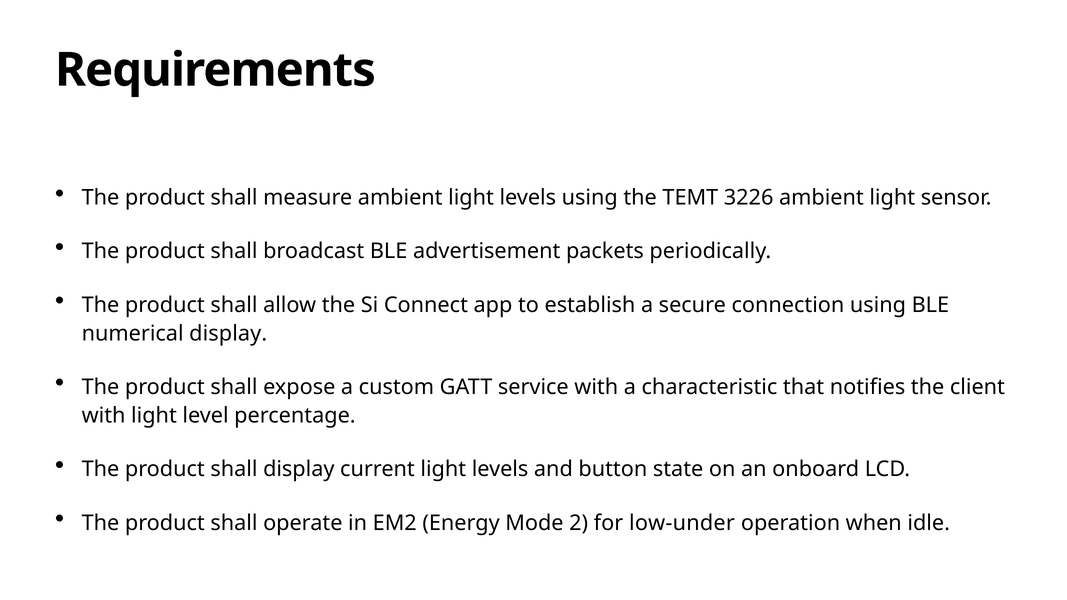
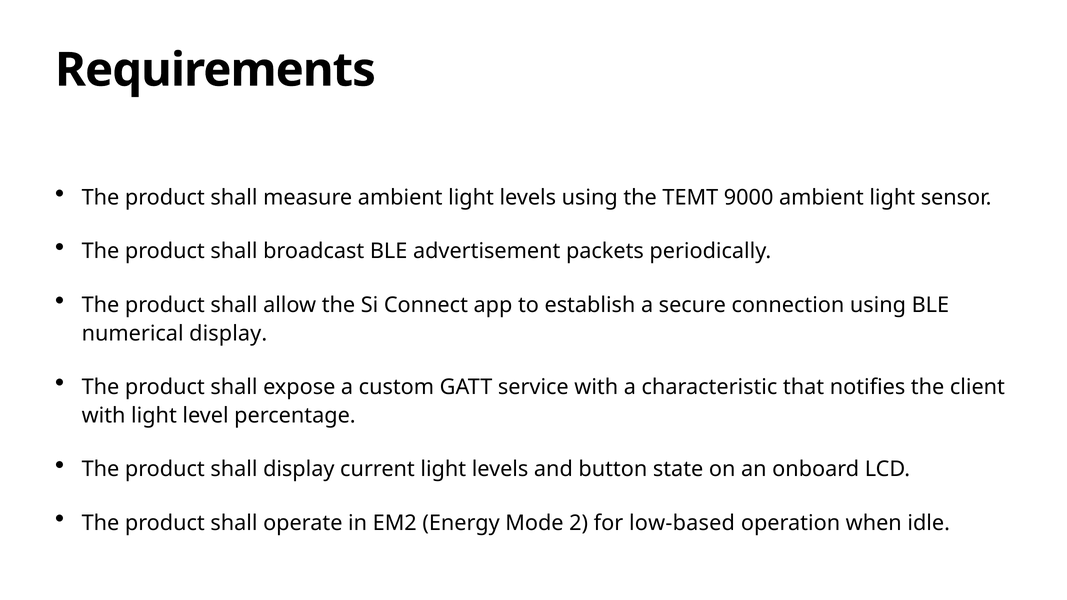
3226: 3226 -> 9000 (749, 198)
low-under: low-under -> low-based (682, 523)
